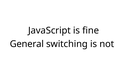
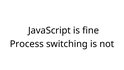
General: General -> Process (27, 44)
